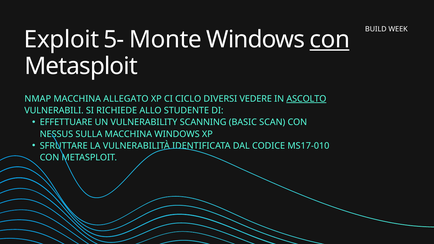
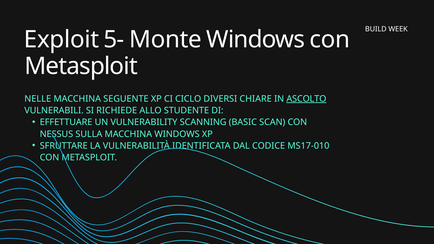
con underline: present -> none (330, 40)
NMAP: NMAP -> NELLE (38, 99)
ALLEGATO: ALLEGATO -> SEGUENTE (126, 99)
VEDERE: VEDERE -> CHIARE (256, 99)
